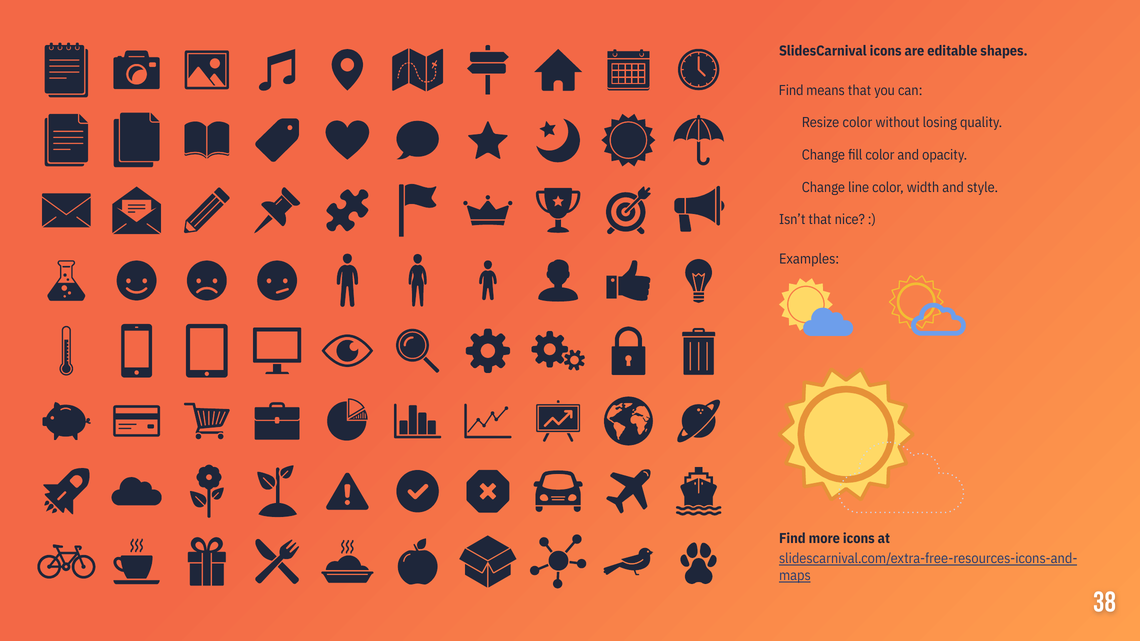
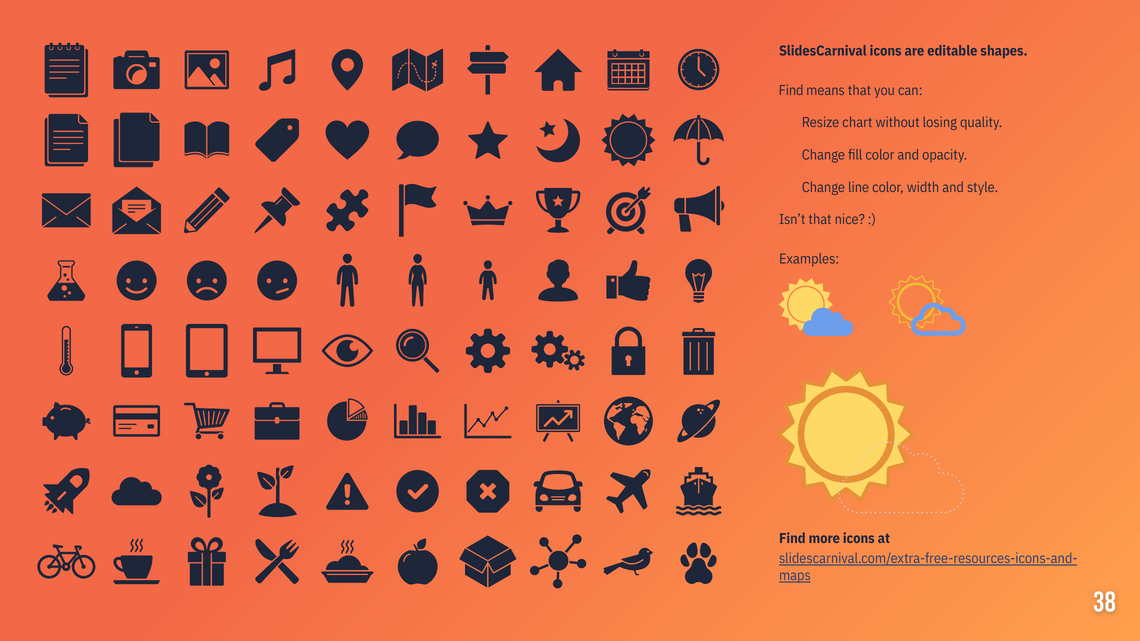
color: color -> chart (857, 123)
